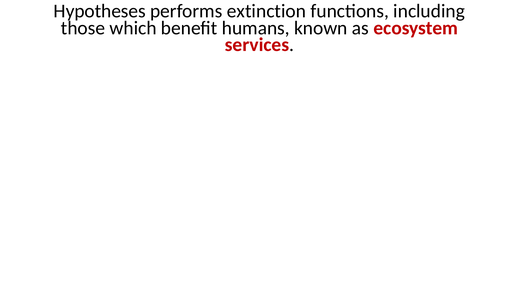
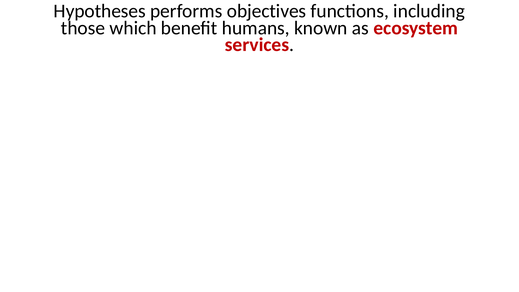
extinction: extinction -> objectives (267, 11)
